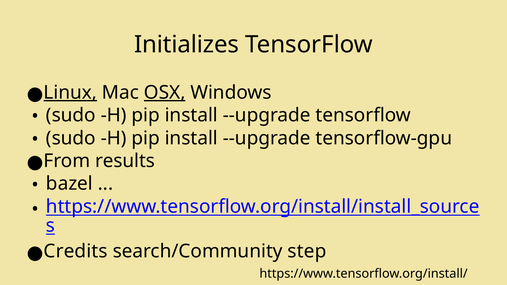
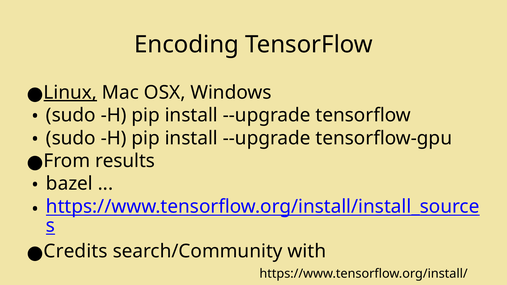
Initializes: Initializes -> Encoding (187, 45)
OSX underline: present -> none (165, 93)
step: step -> with (307, 252)
